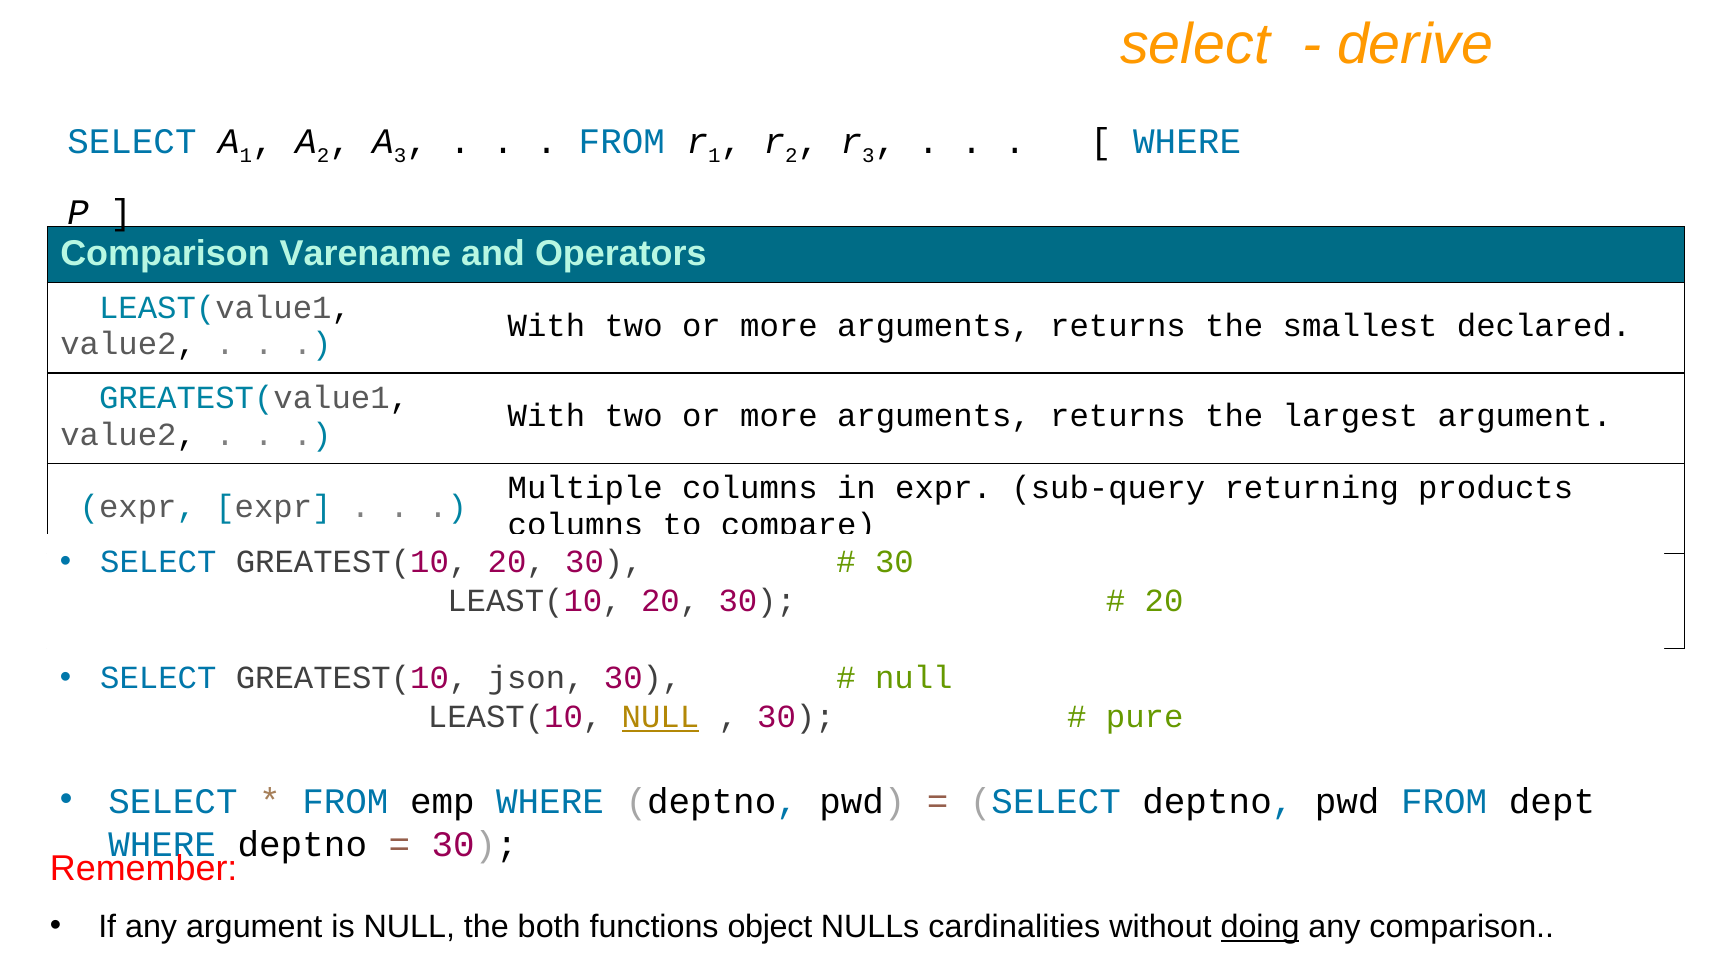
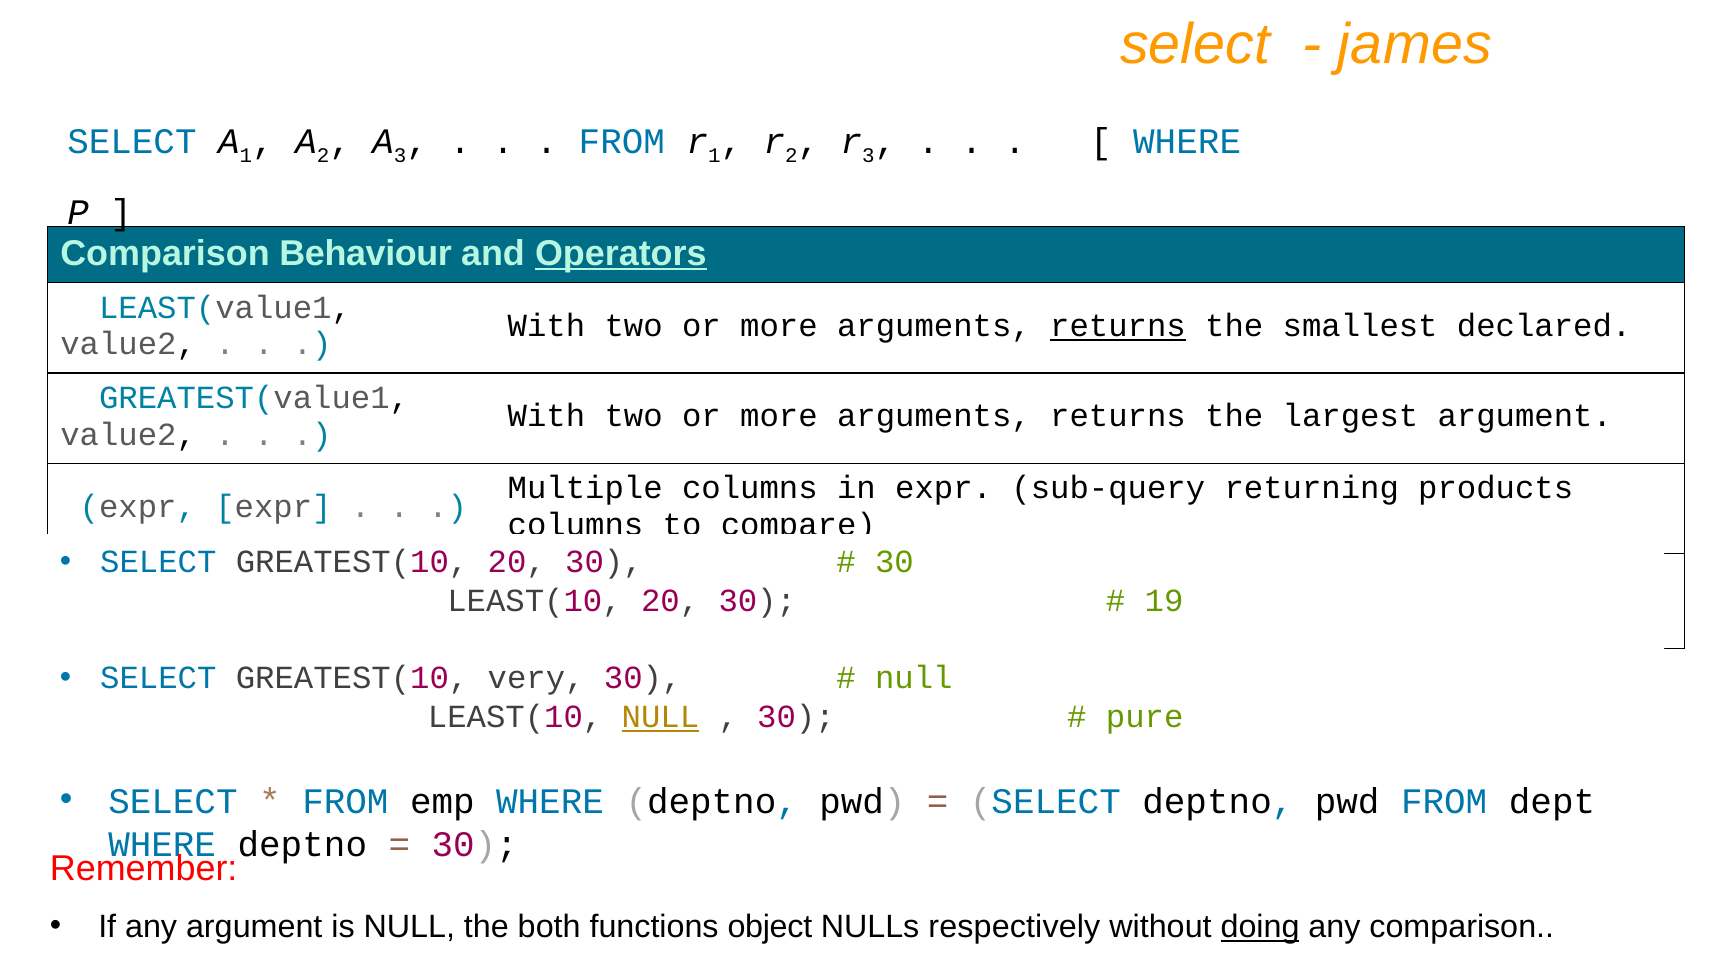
derive: derive -> james (1415, 45)
Varename: Varename -> Behaviour (366, 254)
Operators underline: none -> present (621, 254)
returns underline: none -> present (1118, 326)
20: 20 -> 19 (1164, 601)
json: json -> very (536, 679)
cardinalities: cardinalities -> respectively (1014, 927)
